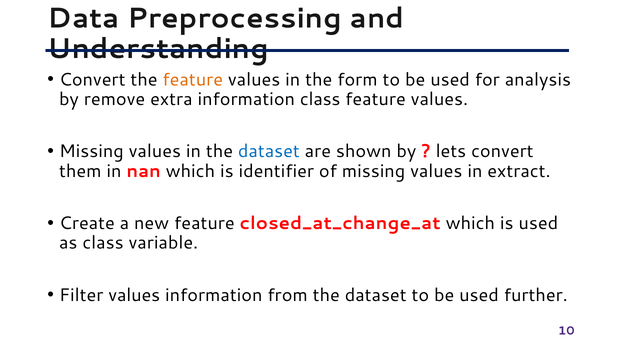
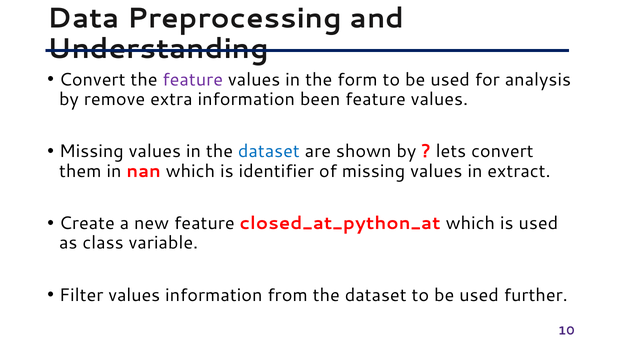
feature colour: orange -> purple (193, 80)
information class: class -> been (320, 99)
closed_at_change_at: closed_at_change_at -> closed_at_python_at (340, 223)
